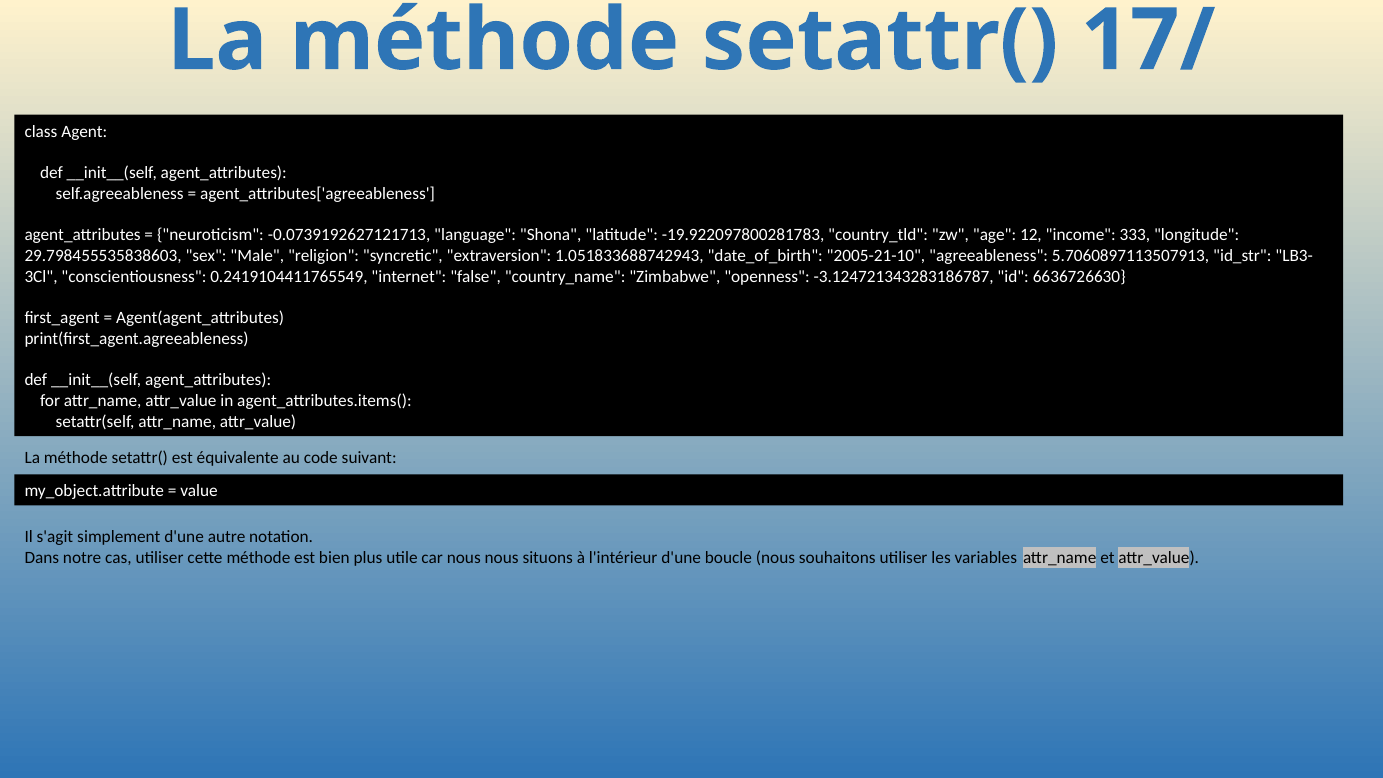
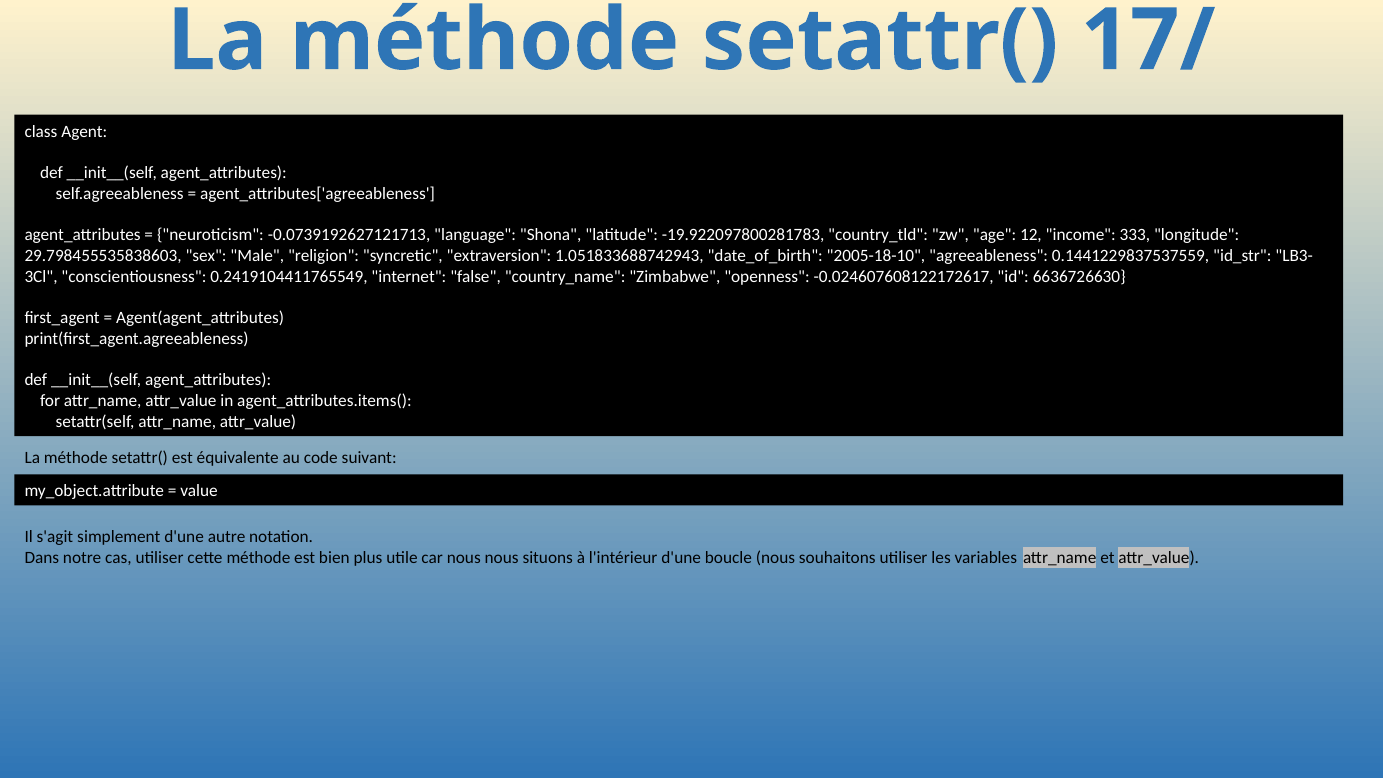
2005-21-10: 2005-21-10 -> 2005-18-10 (876, 256)
5.7060897113507913: 5.7060897113507913 -> 0.1441229837537559 (1131, 256)
-3.124721343283186787: -3.124721343283186787 -> -0.024607608122172617 (904, 277)
